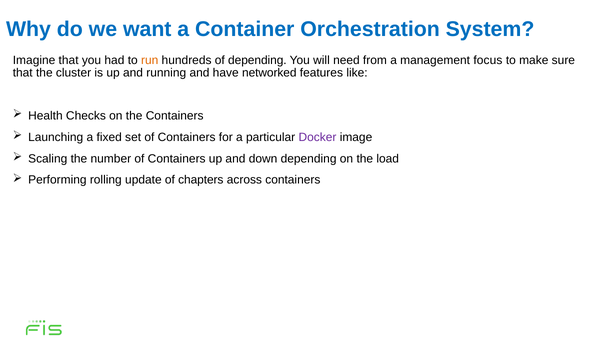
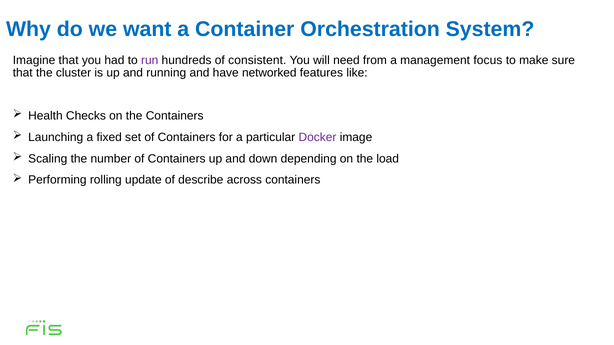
run colour: orange -> purple (150, 60)
of depending: depending -> consistent (257, 60)
chapters: chapters -> describe (201, 180)
